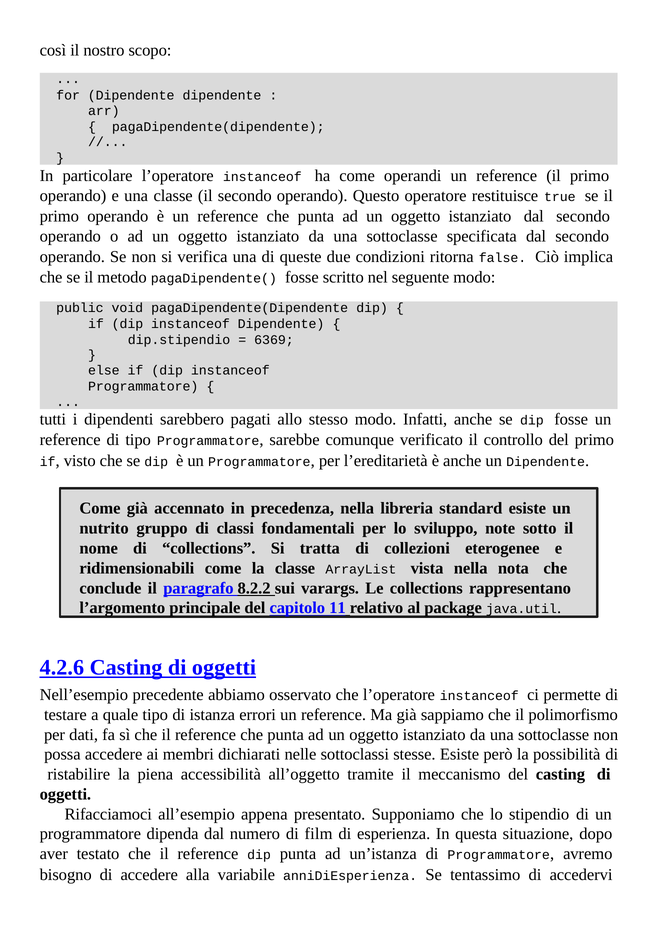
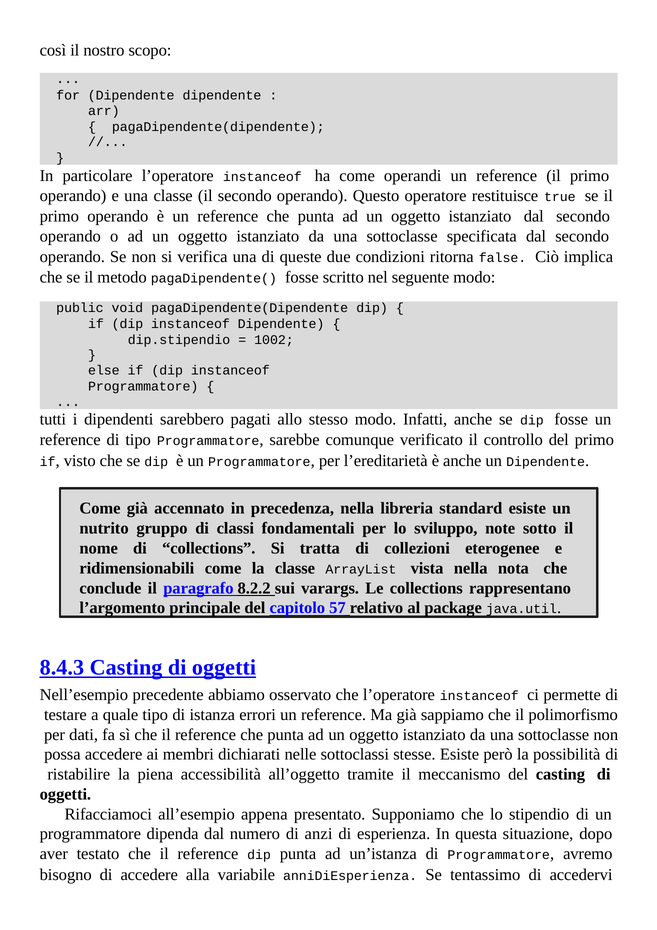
6369: 6369 -> 1002 (274, 340)
11: 11 -> 57 (337, 608)
4.2.6: 4.2.6 -> 8.4.3 (62, 667)
film: film -> anzi (319, 834)
